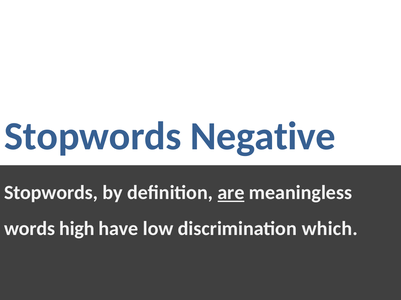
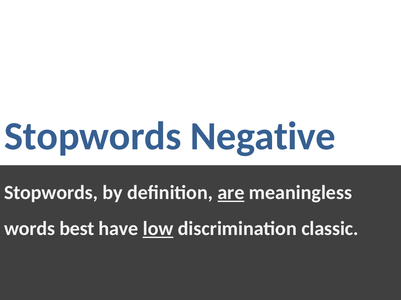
high: high -> best (77, 229)
low underline: none -> present (158, 229)
which: which -> classic (330, 229)
